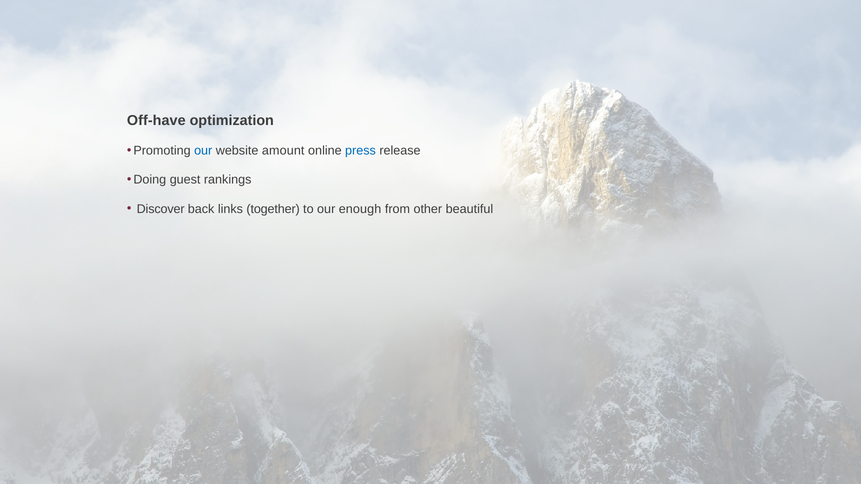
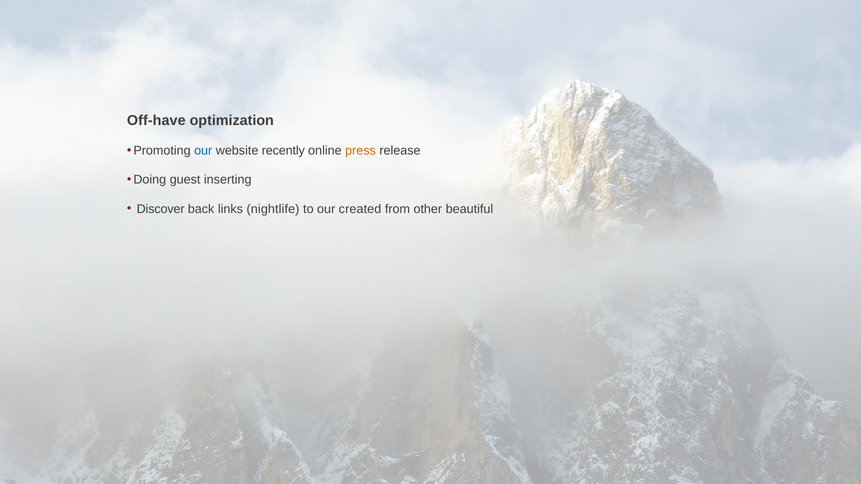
amount: amount -> recently (283, 151)
press colour: blue -> orange (361, 151)
rankings: rankings -> inserting (228, 180)
together: together -> nightlife (273, 209)
enough: enough -> created (360, 209)
